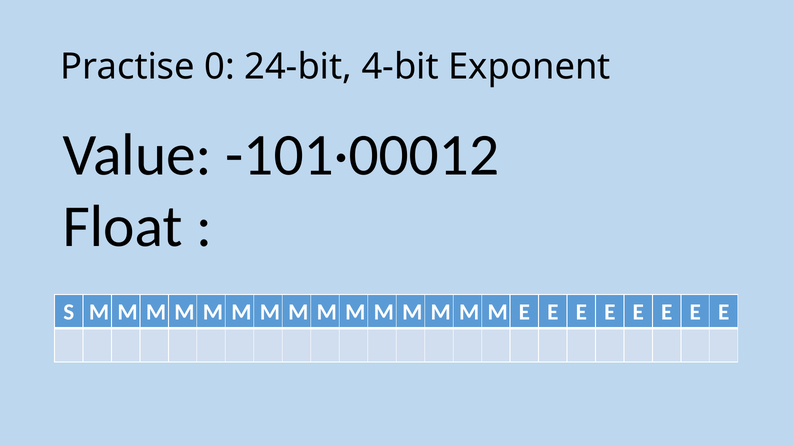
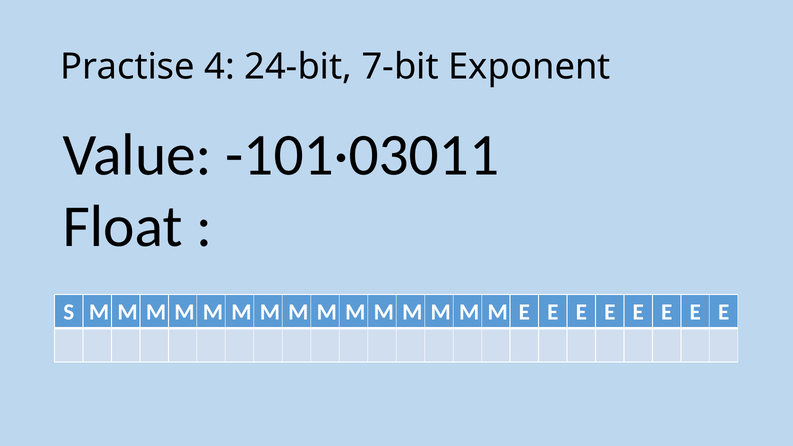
0: 0 -> 4 (220, 67)
4-bit: 4-bit -> 7-bit (400, 67)
-101·00012: -101·00012 -> -101·03011 (362, 155)
